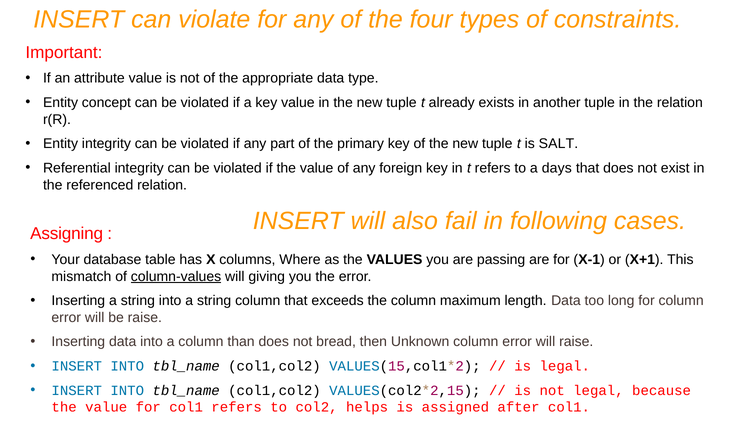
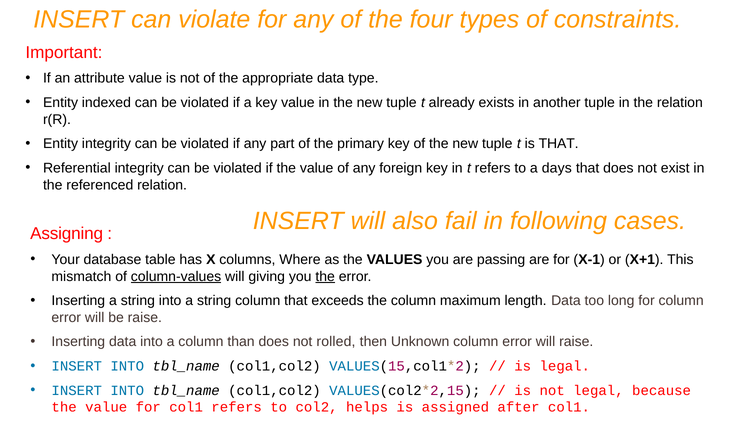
concept: concept -> indexed (106, 103)
is SALT: SALT -> THAT (559, 144)
the underline: none -> present (325, 276)
bread: bread -> rolled (336, 342)
